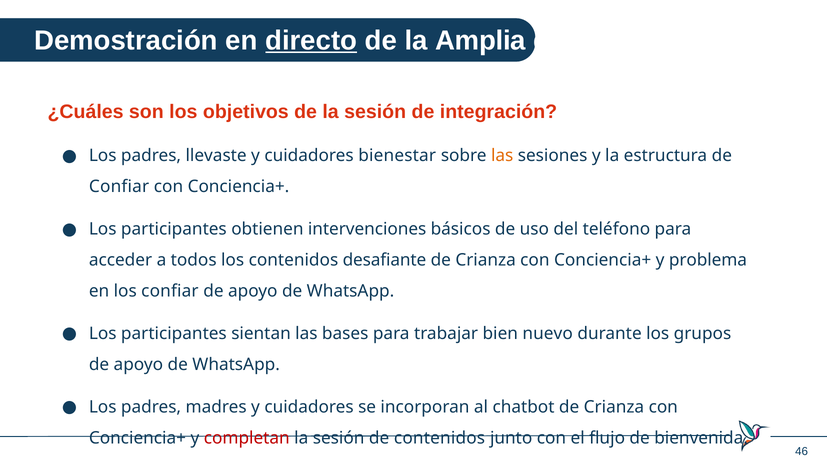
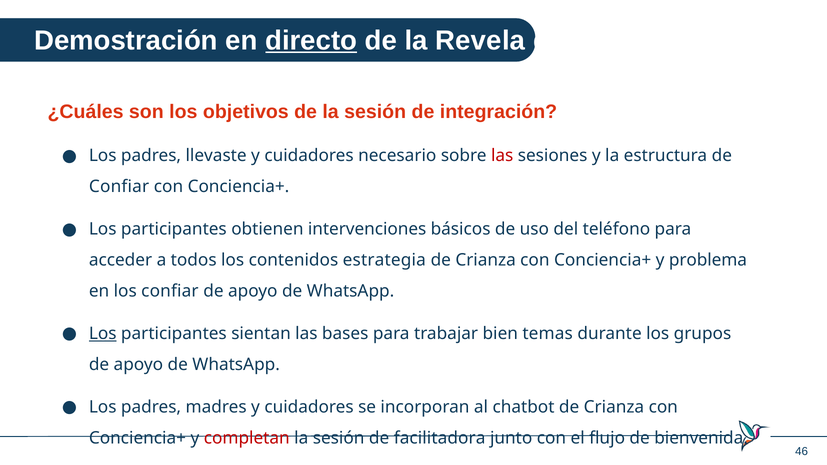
Amplia: Amplia -> Revela (480, 40)
bienestar: bienestar -> necesario (397, 156)
las colour: orange -> red (502, 156)
desafiante: desafiante -> estrategia (384, 260)
Los underline: none -> present (103, 334)
nuevo: nuevo -> temas (548, 334)
de contenidos: contenidos -> facilitadora (440, 438)
